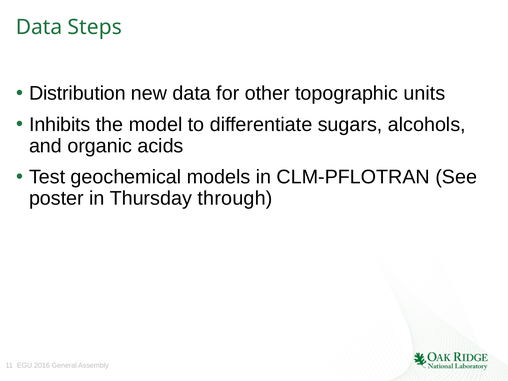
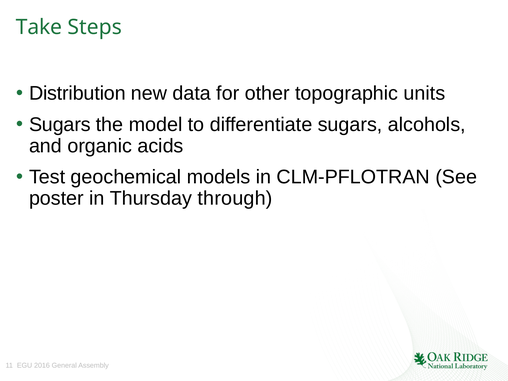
Data: Data -> Take (39, 27)
Inhibits: Inhibits -> Sugars (60, 124)
